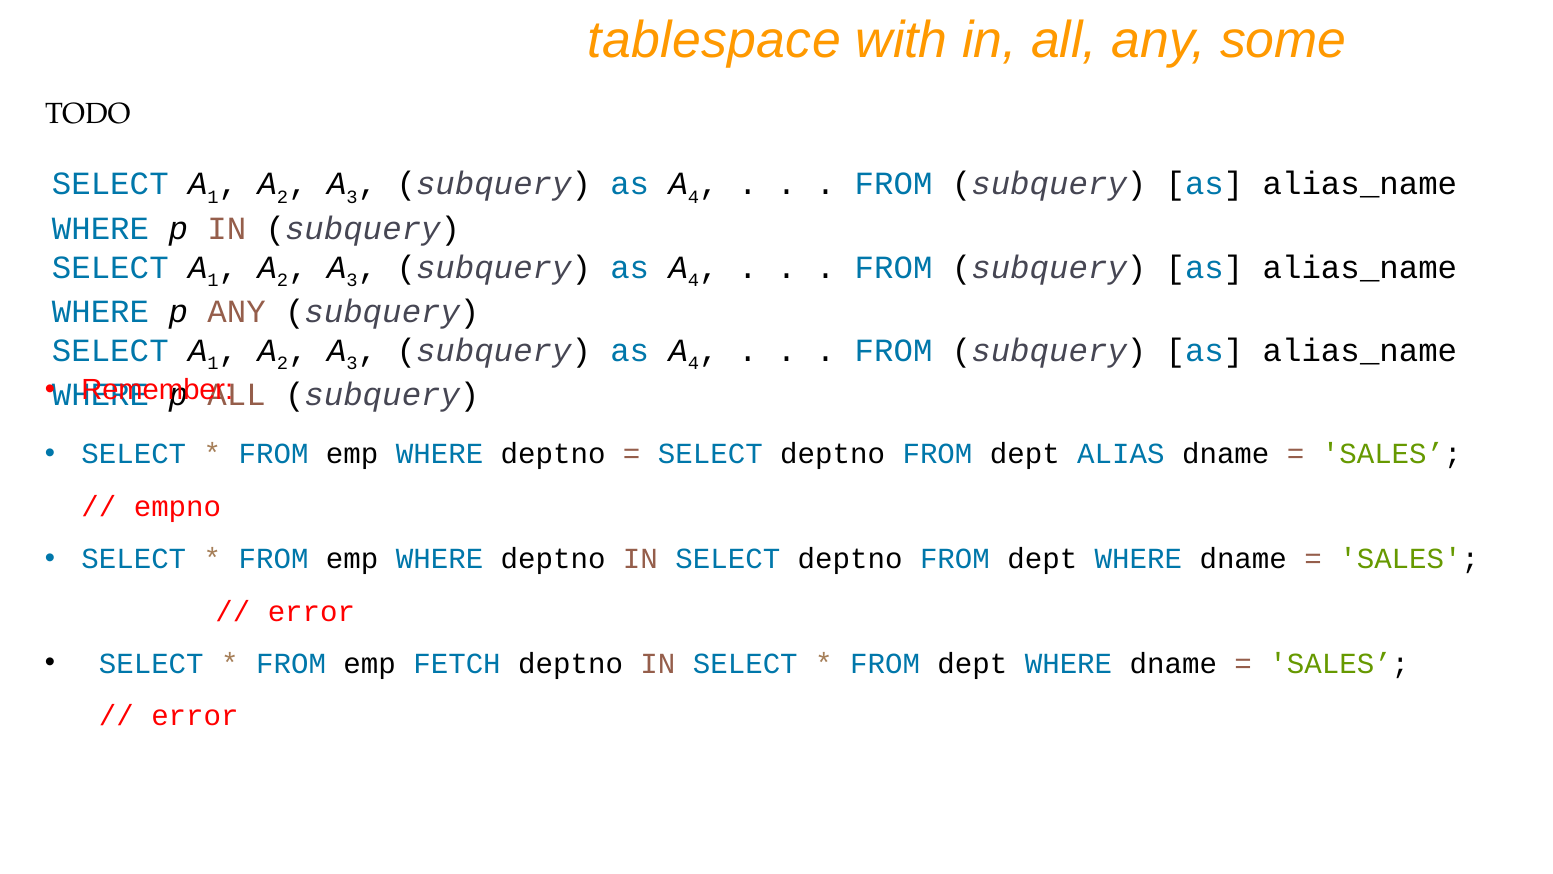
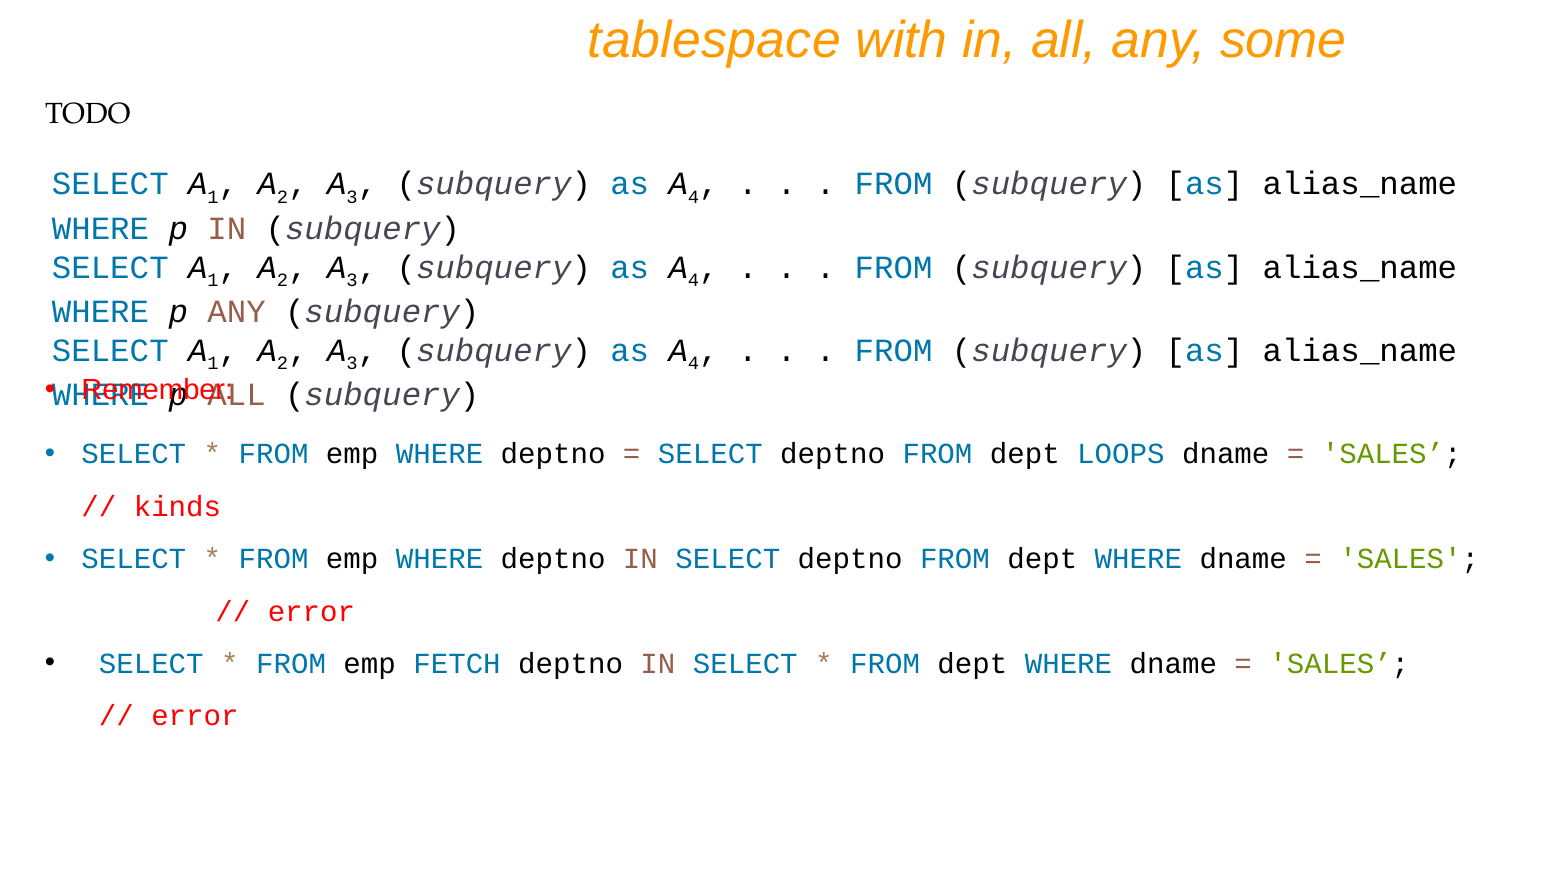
ALIAS: ALIAS -> LOOPS (1121, 454)
empno: empno -> kinds (177, 506)
